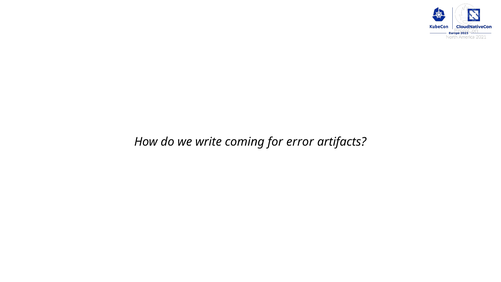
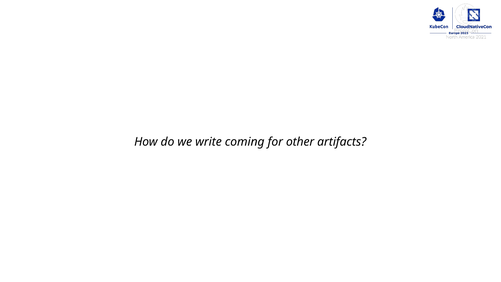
error: error -> other (300, 142)
